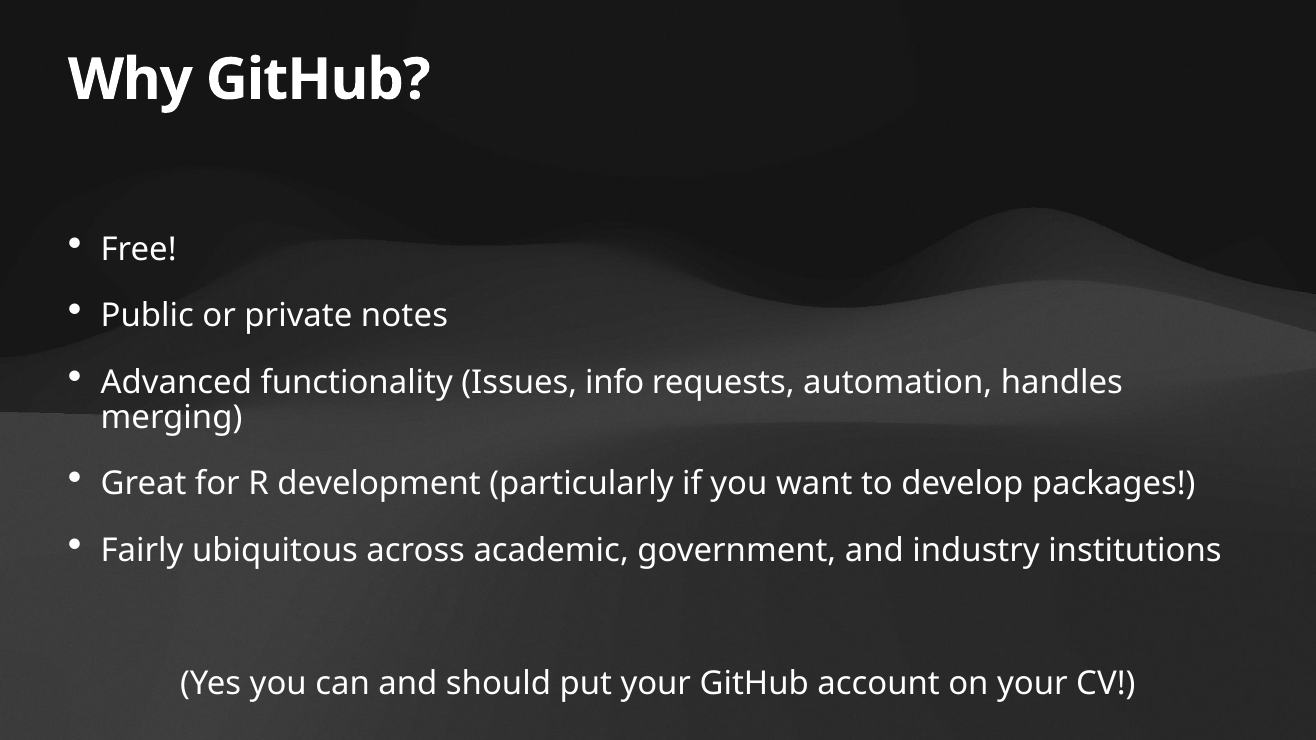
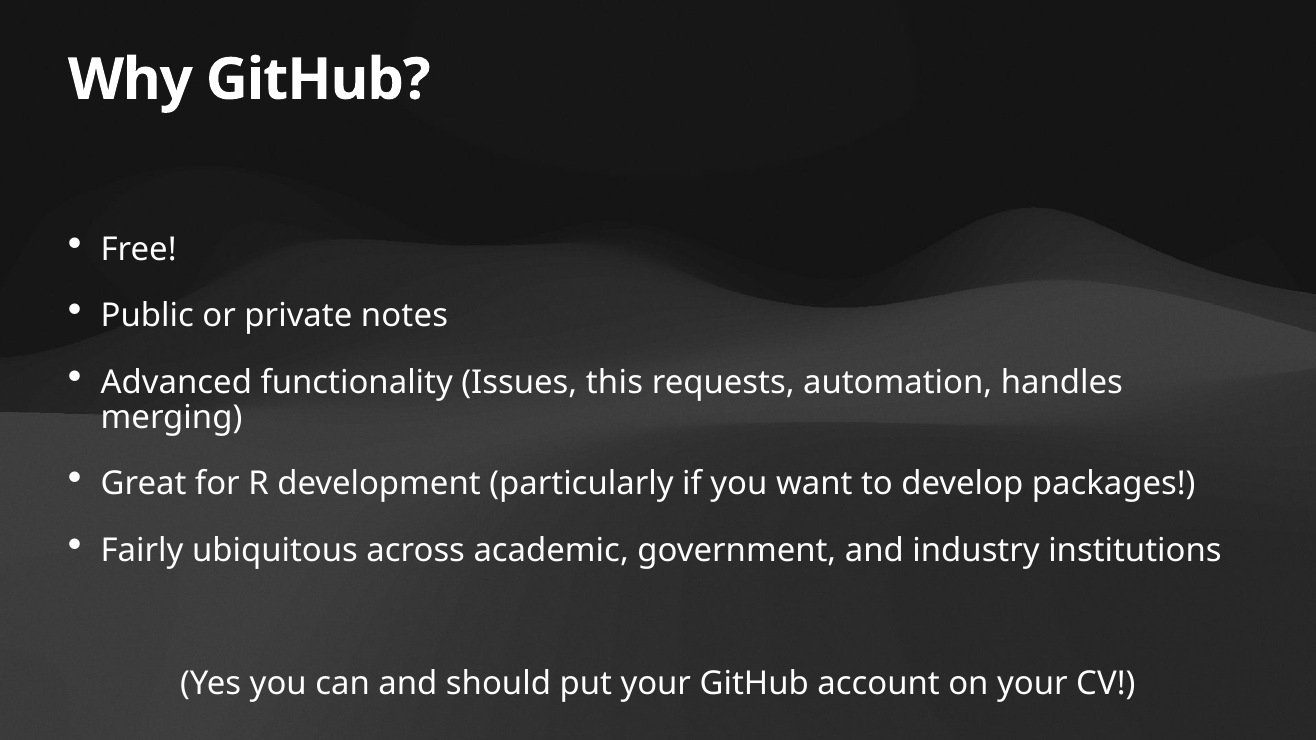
info: info -> this (614, 382)
